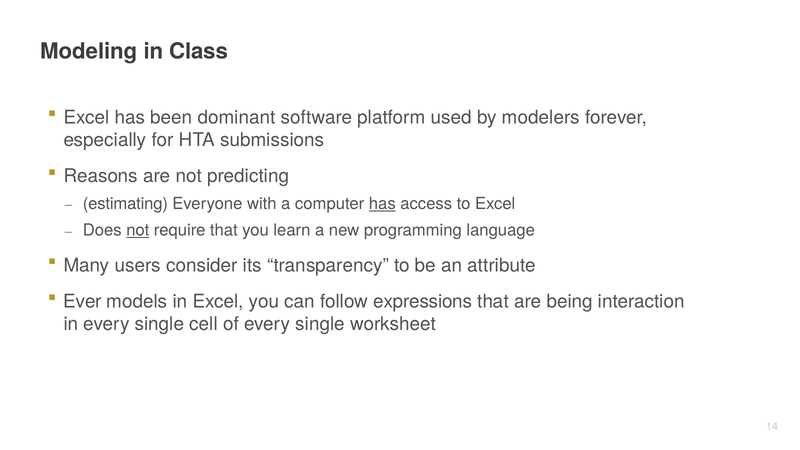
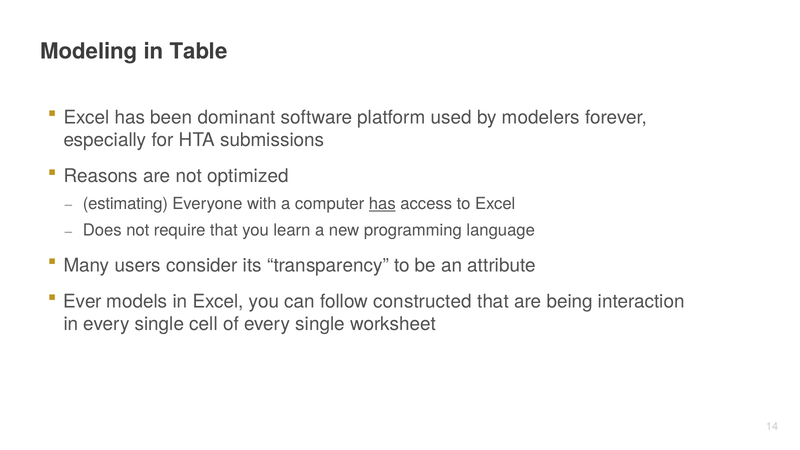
Class: Class -> Table (199, 52)
predicting: predicting -> optimized (248, 176)
not underline: present -> none (138, 231)
expressions: expressions -> constructed (423, 301)
